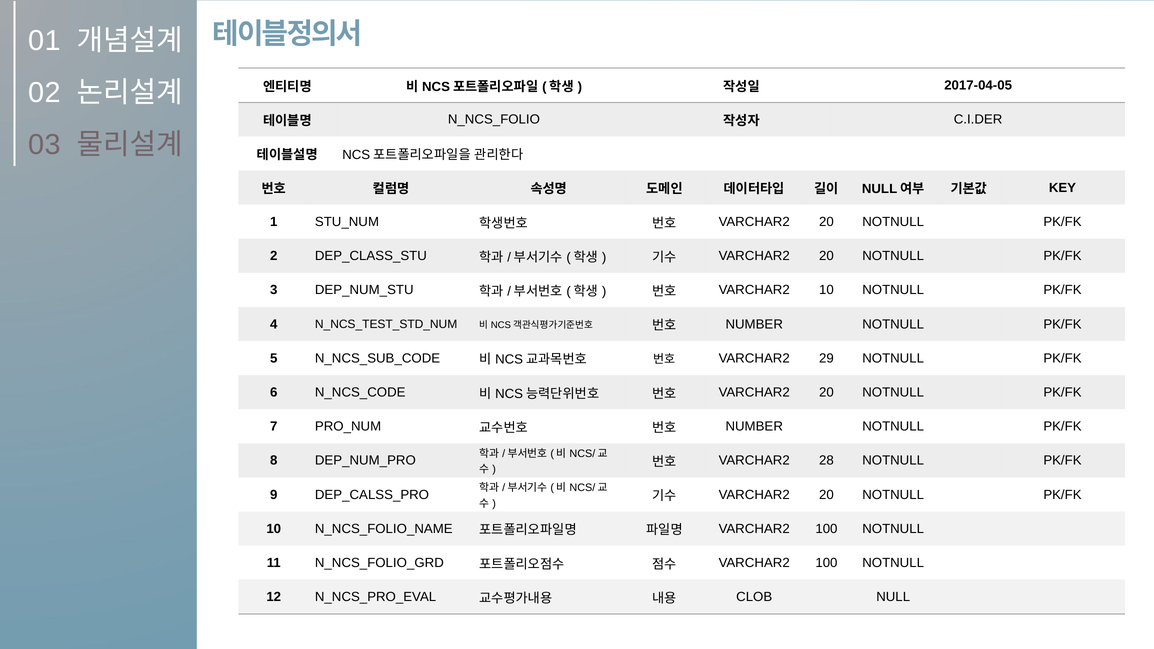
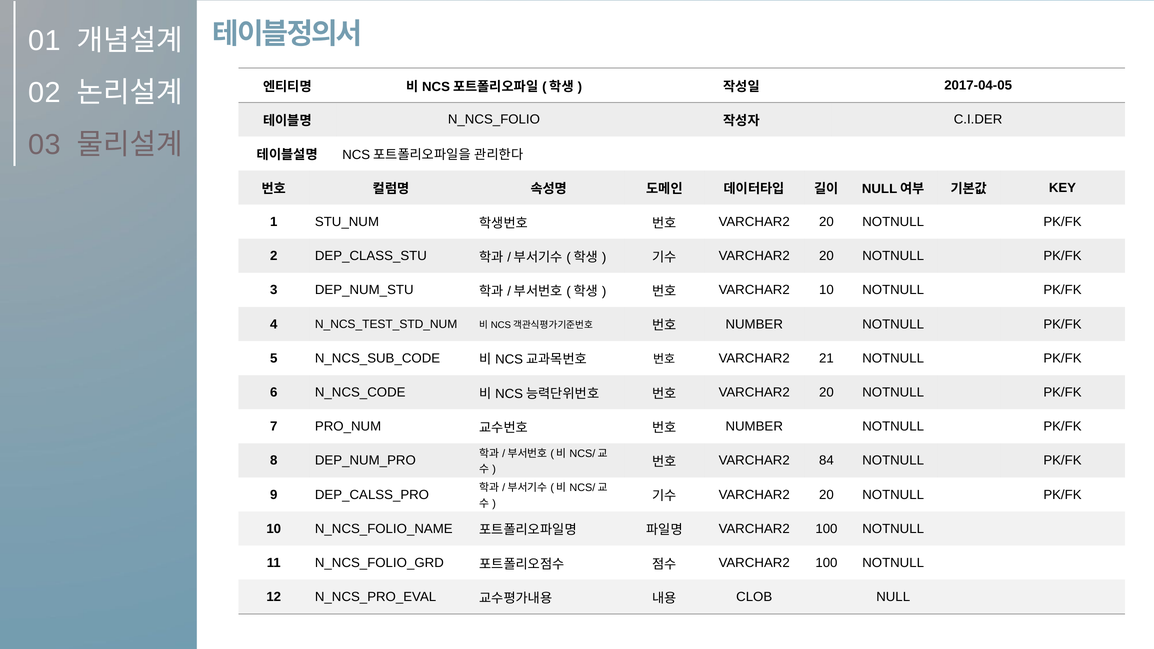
29: 29 -> 21 (826, 358)
28: 28 -> 84 (826, 461)
